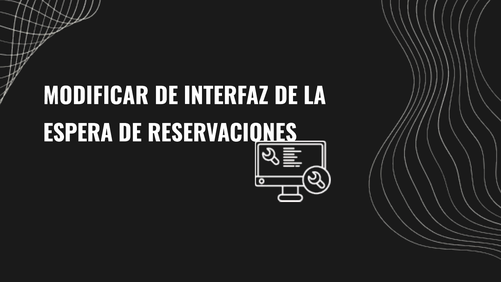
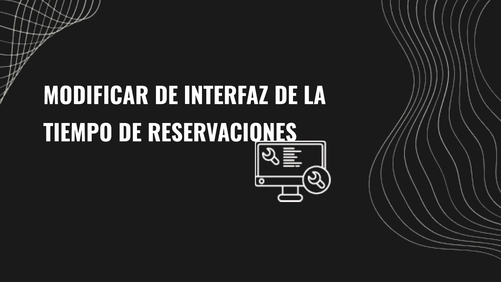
ESPERA: ESPERA -> TIEMPO (78, 134)
